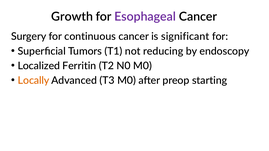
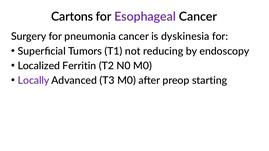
Growth: Growth -> Cartons (72, 17)
continuous: continuous -> pneumonia (90, 37)
significant: significant -> dyskinesia (185, 37)
Locally colour: orange -> purple (34, 81)
